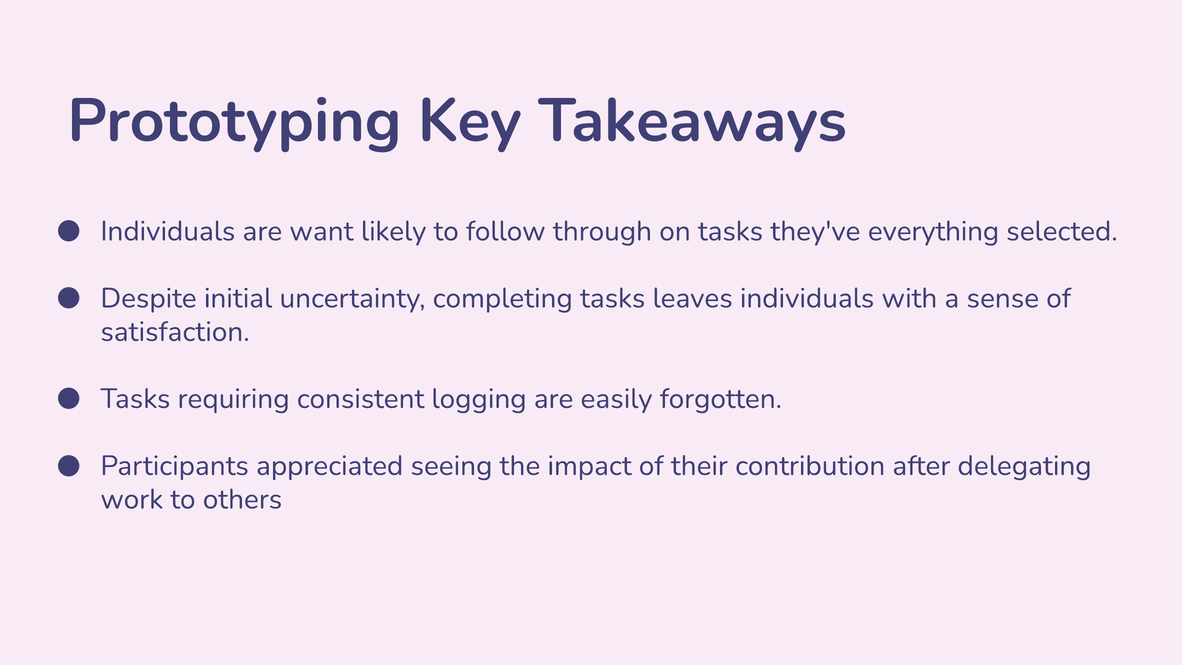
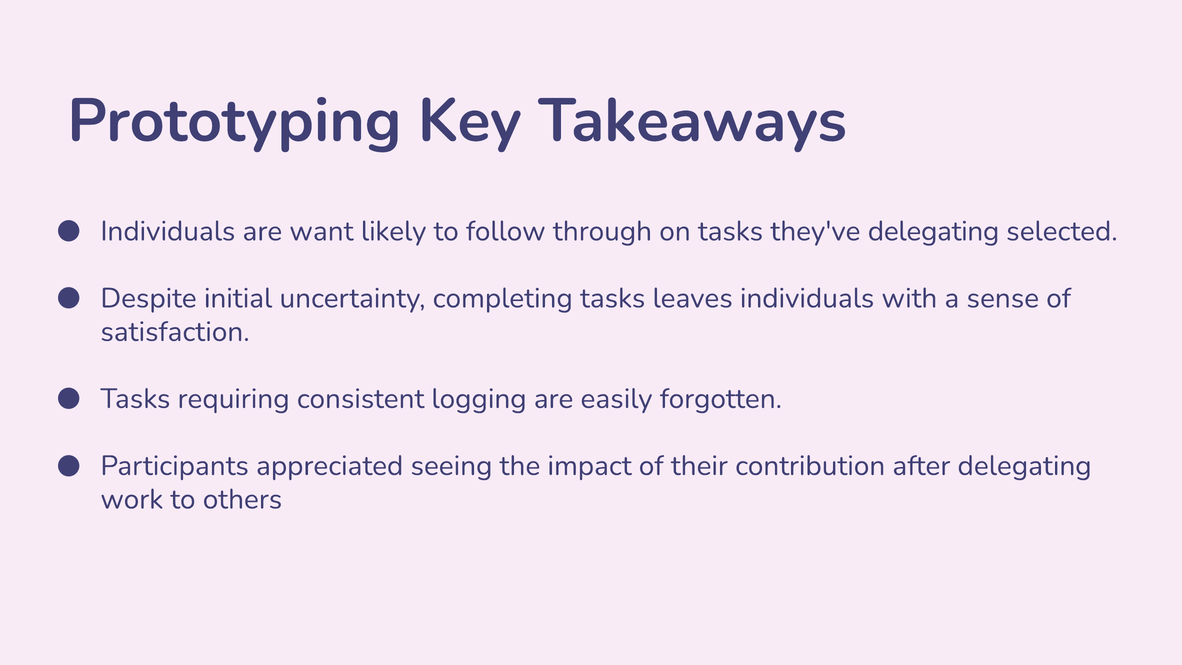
they've everything: everything -> delegating (934, 231)
